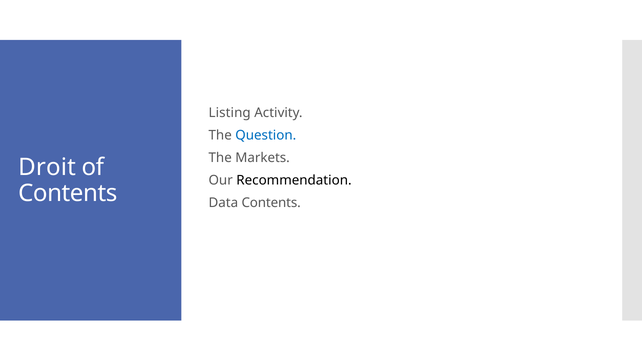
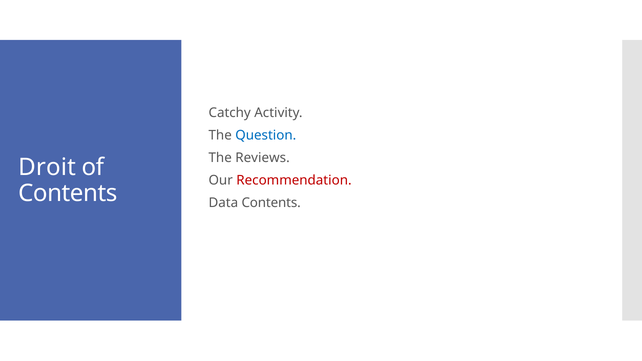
Listing: Listing -> Catchy (230, 113)
Markets: Markets -> Reviews (263, 158)
Recommendation colour: black -> red (294, 180)
